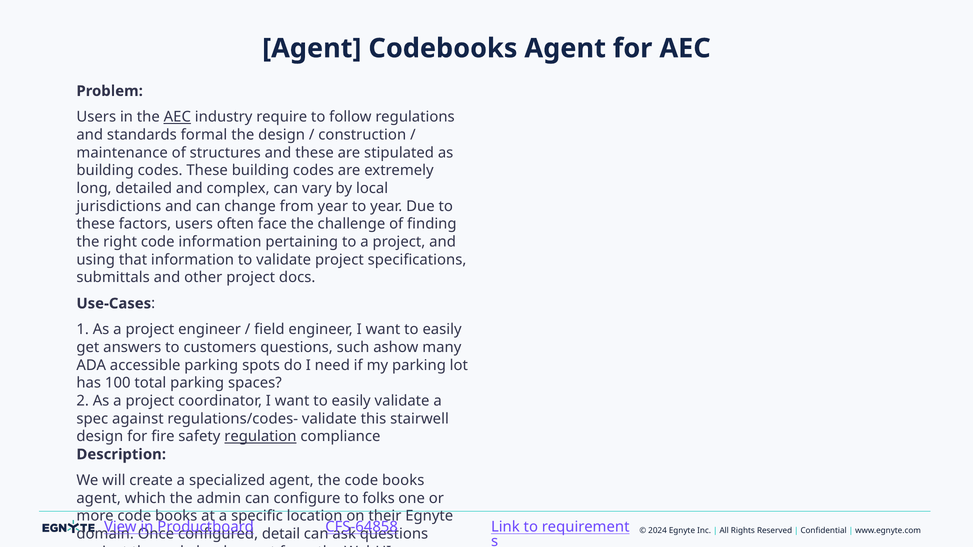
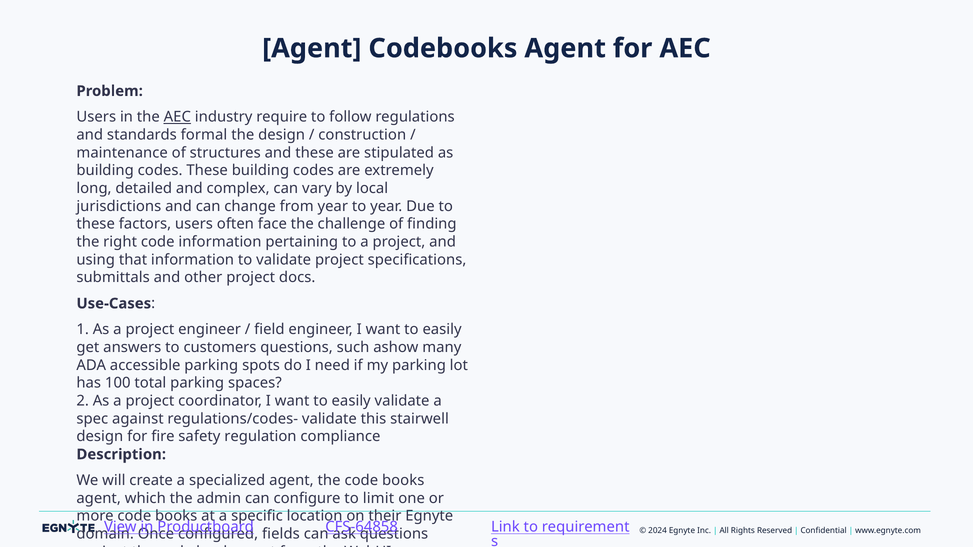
regulation underline: present -> none (260, 437)
folks: folks -> limit (378, 498)
detail: detail -> fields (281, 534)
